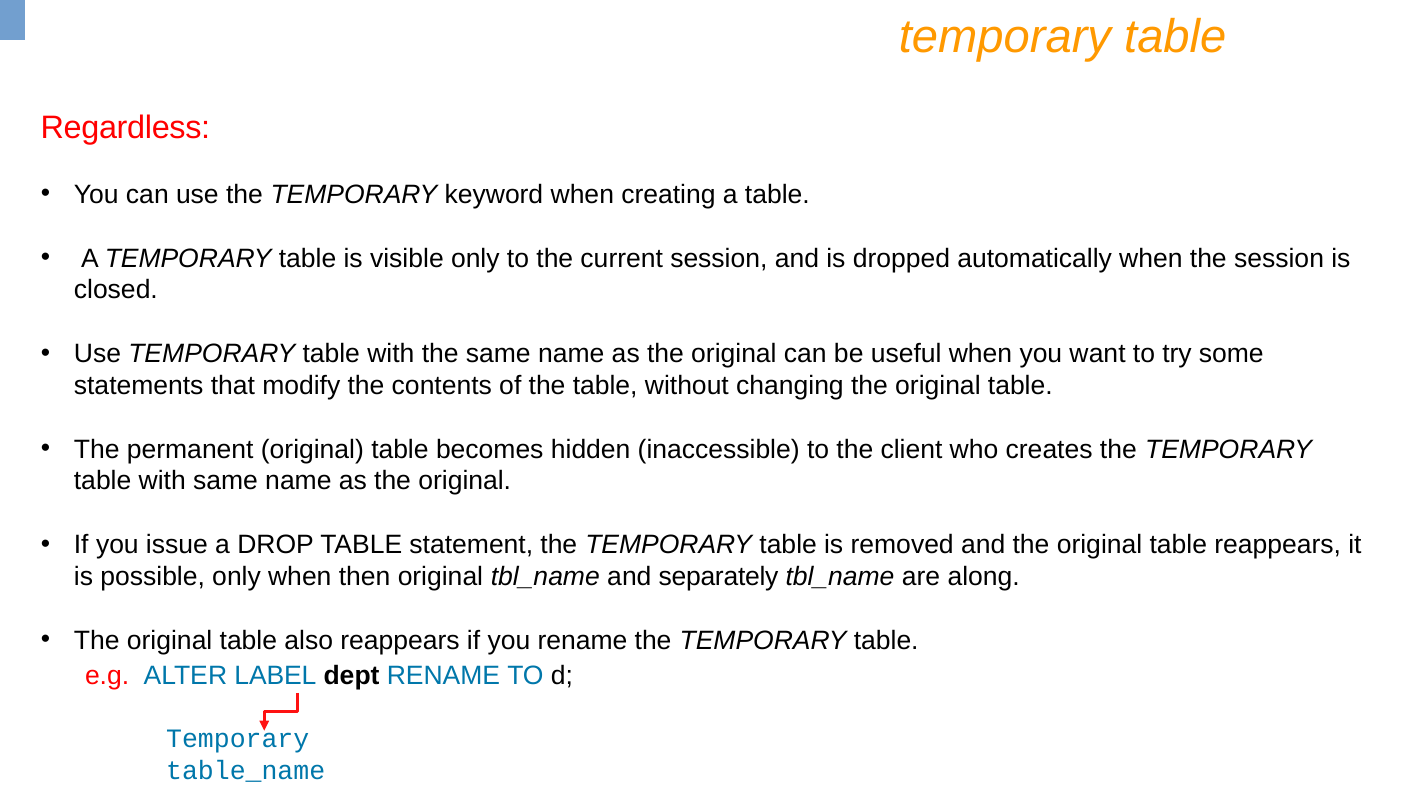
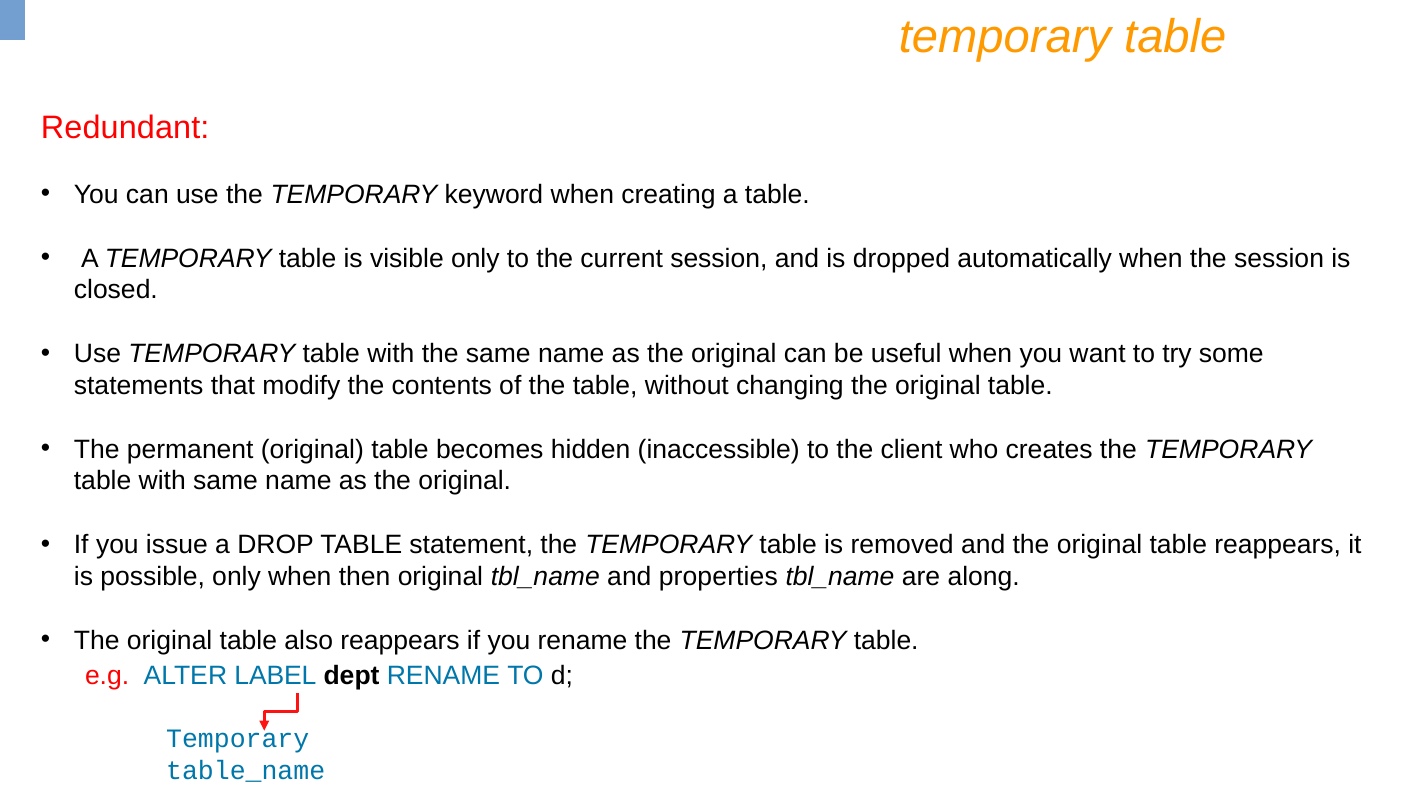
Regardless: Regardless -> Redundant (125, 128)
separately: separately -> properties (718, 576)
